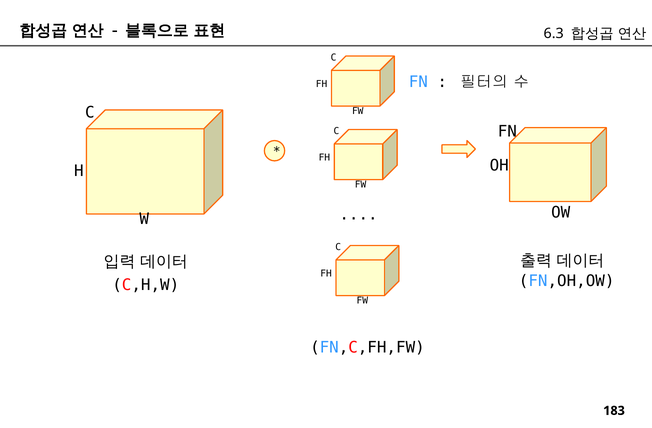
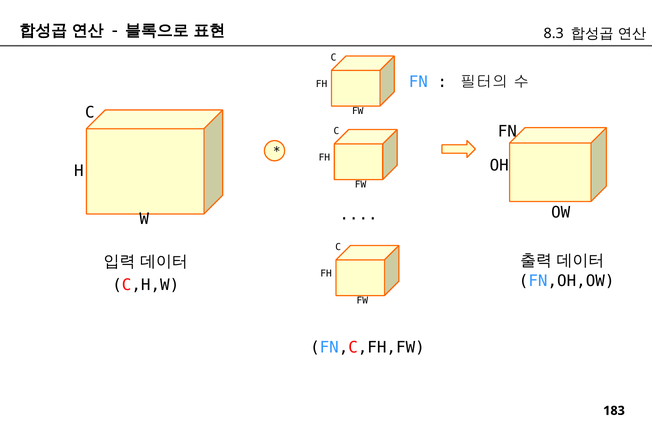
6.3: 6.3 -> 8.3 (554, 33)
